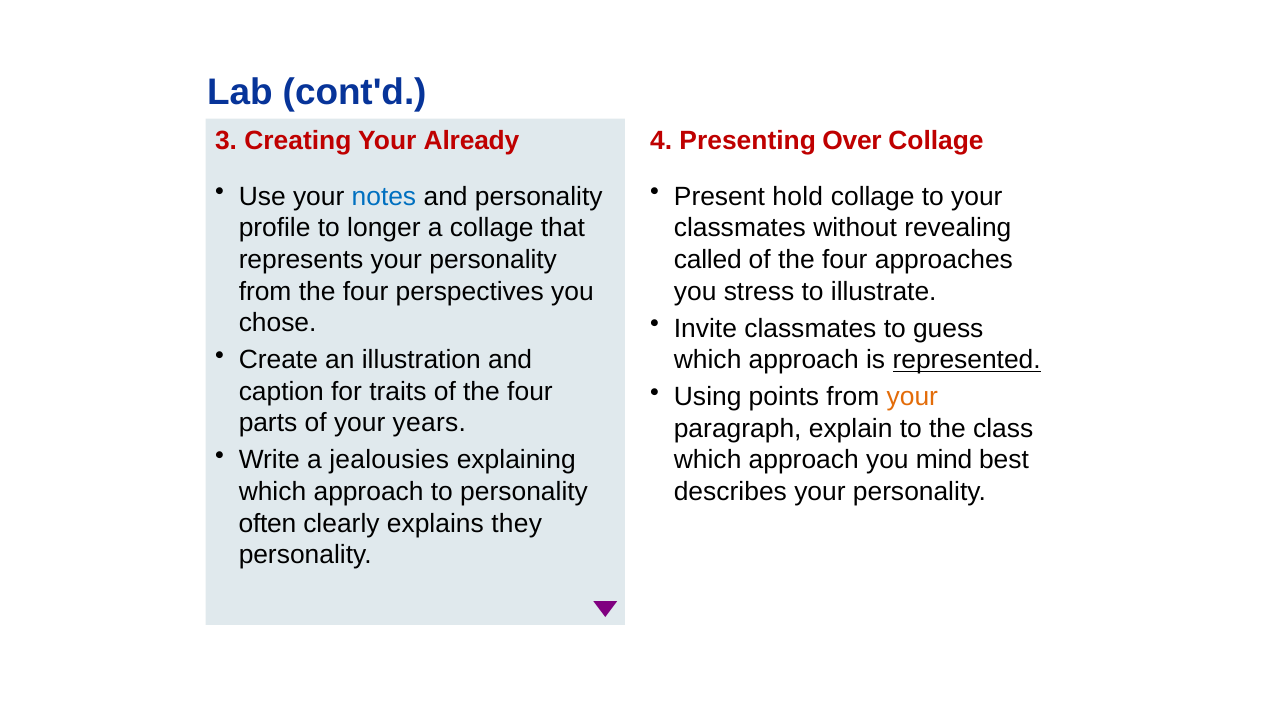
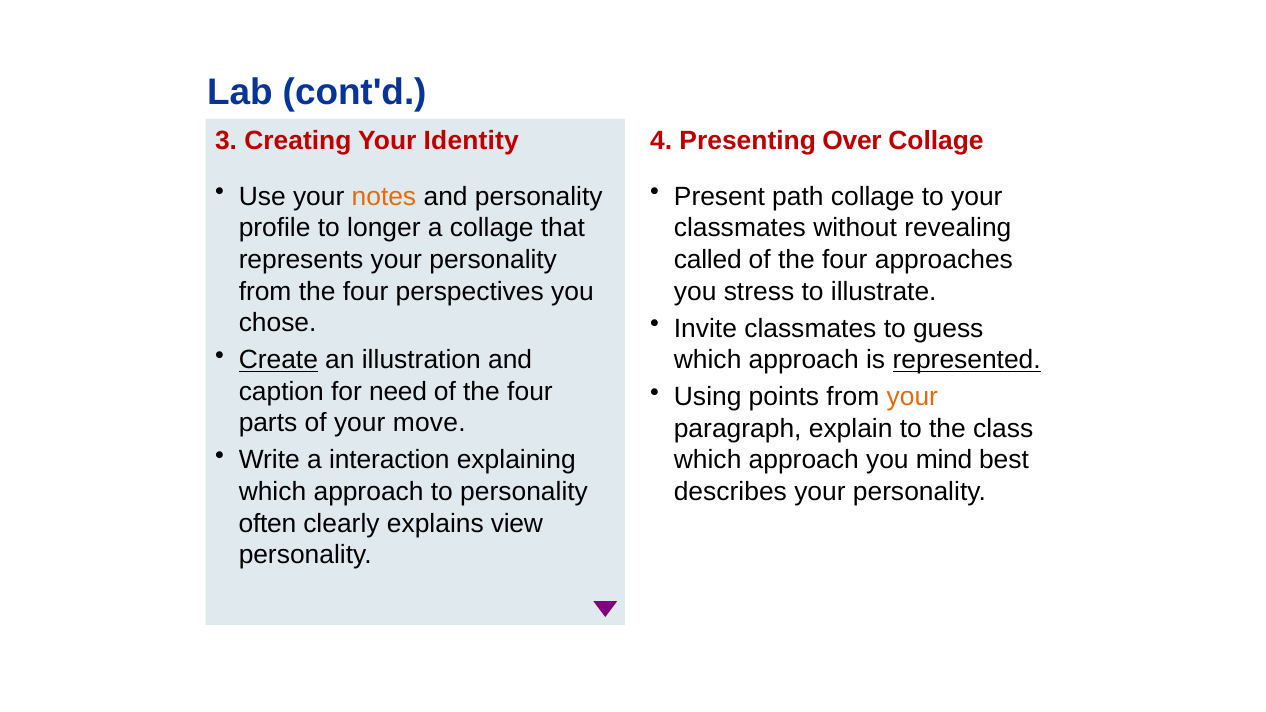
Already: Already -> Identity (471, 141)
notes colour: blue -> orange (384, 196)
hold: hold -> path (798, 196)
Create underline: none -> present (278, 360)
traits: traits -> need (398, 392)
years: years -> move (429, 423)
jealousies: jealousies -> interaction (389, 460)
they: they -> view (517, 524)
